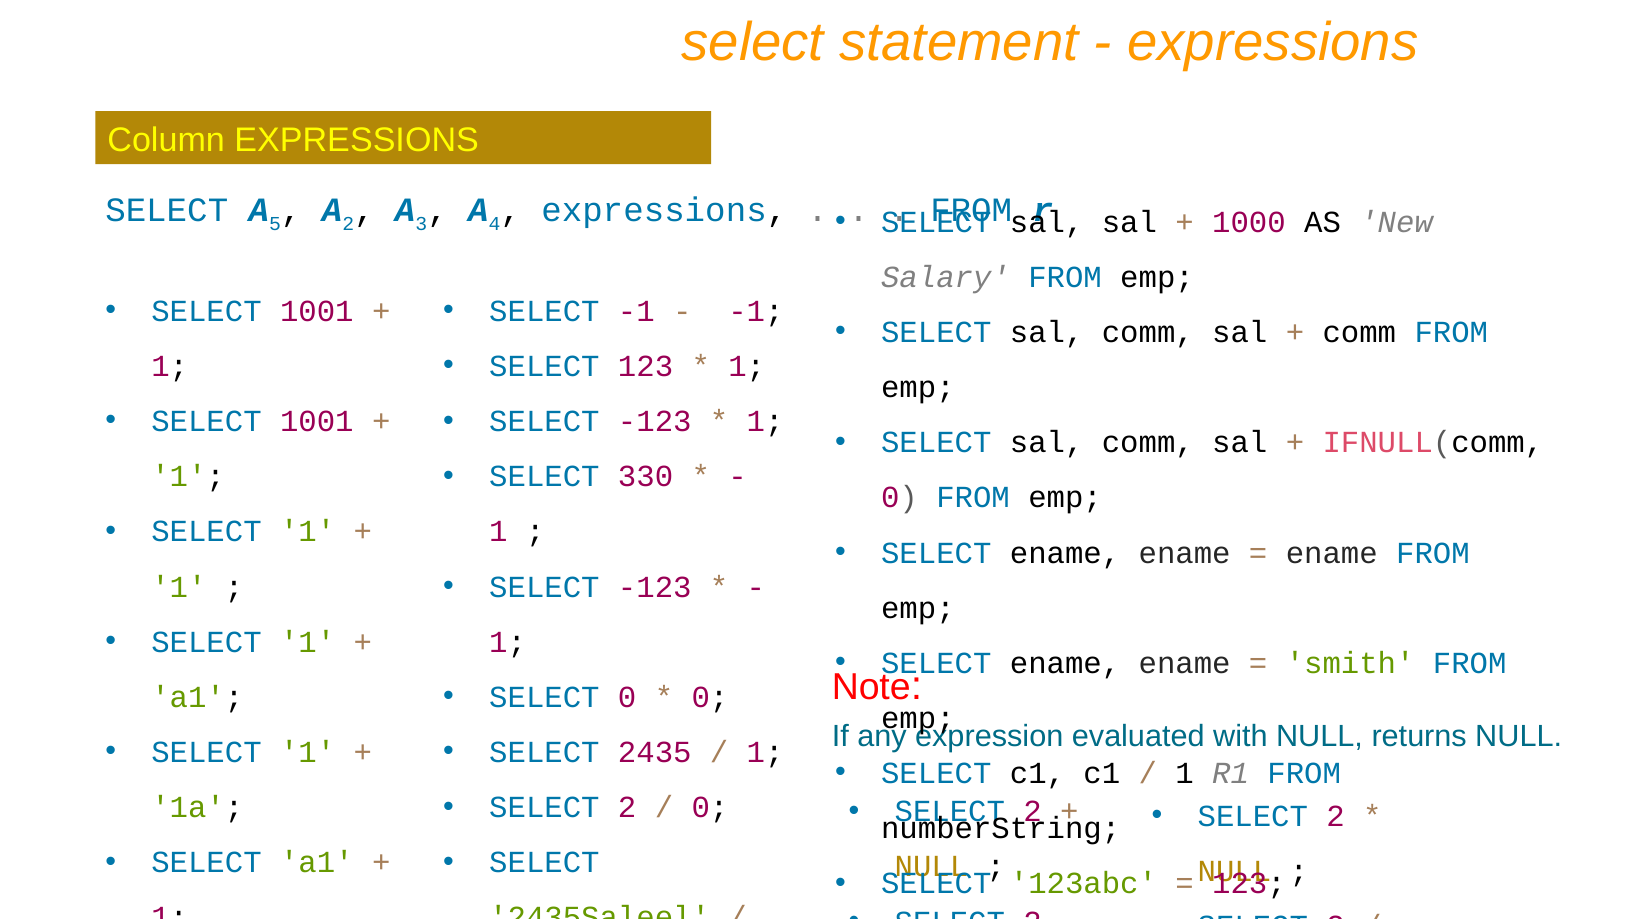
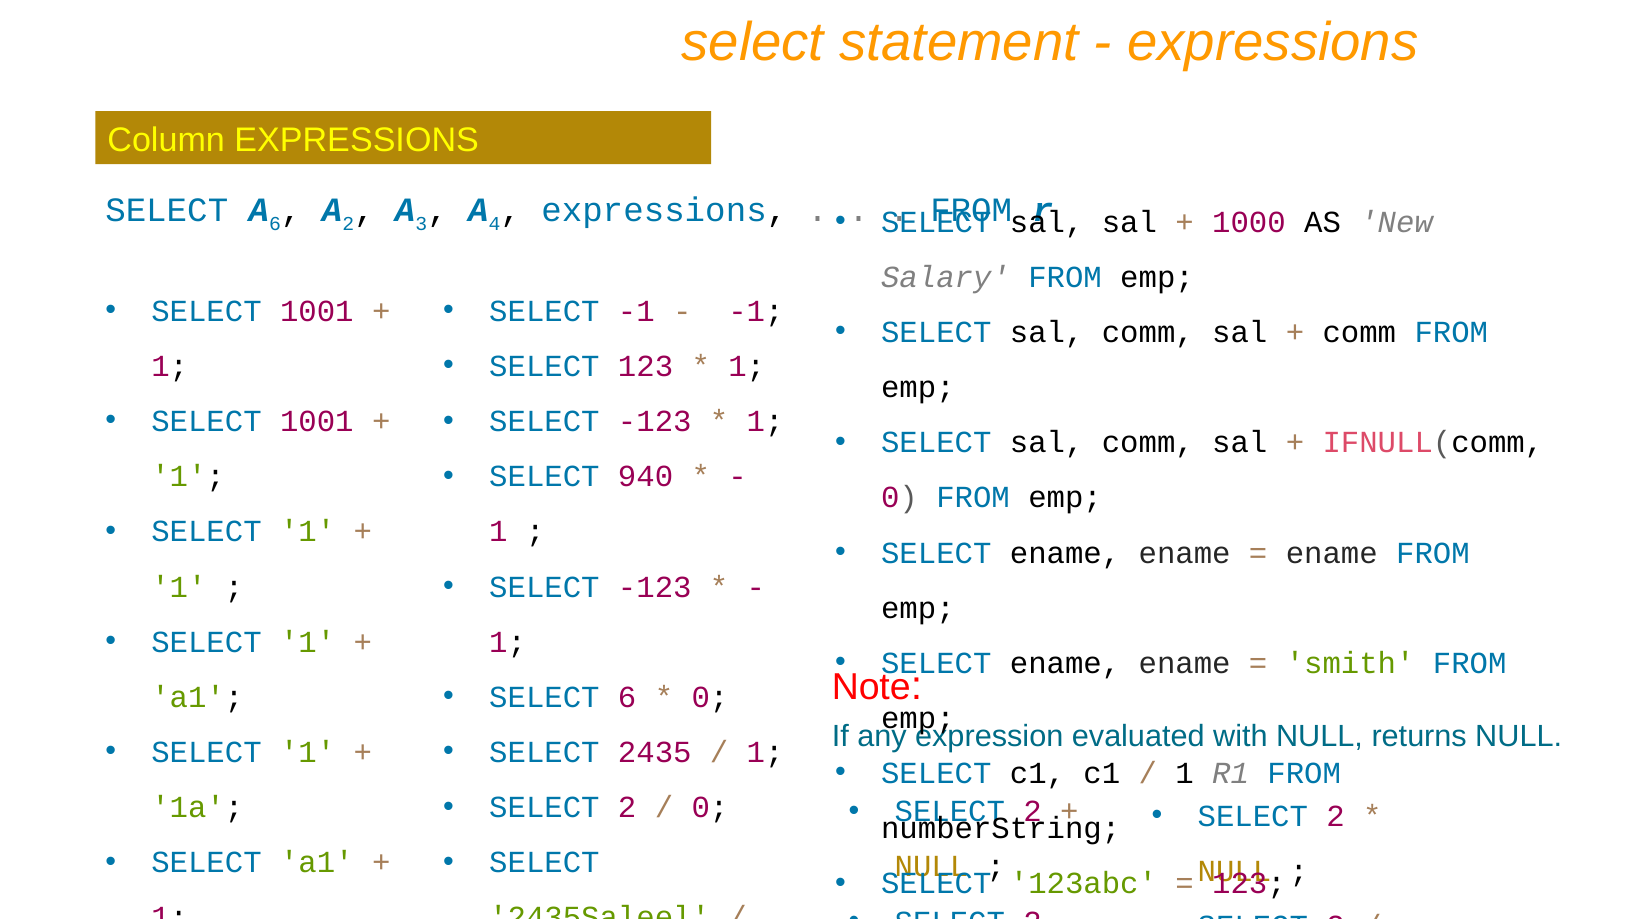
5: 5 -> 6 (275, 224)
330: 330 -> 940 (646, 477)
SELECT 0: 0 -> 6 (627, 698)
